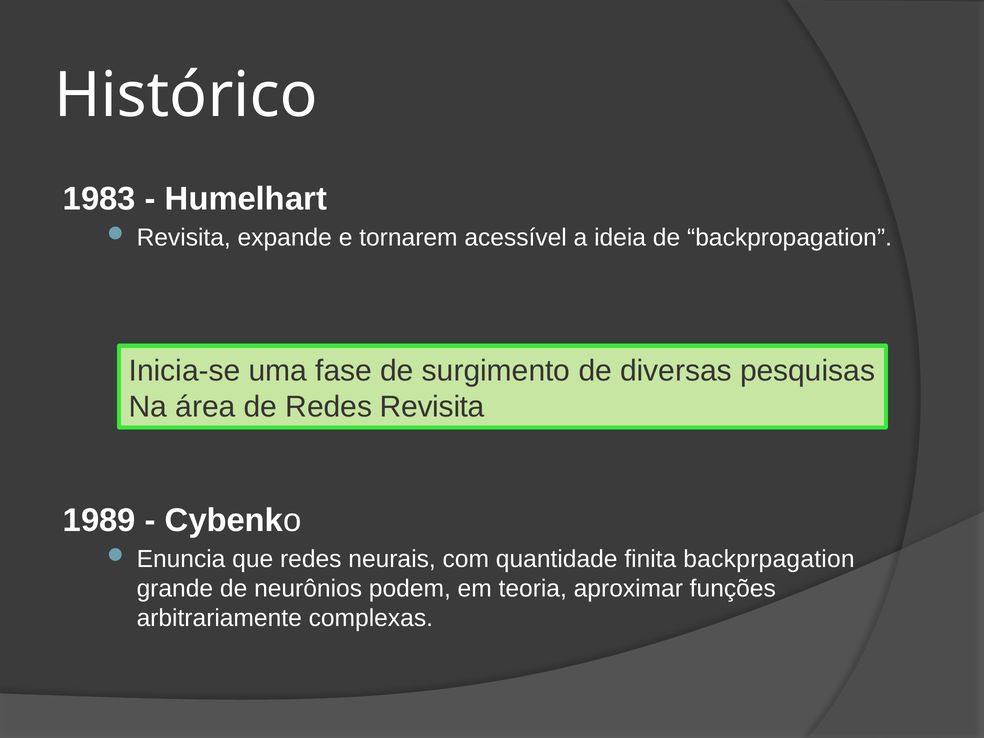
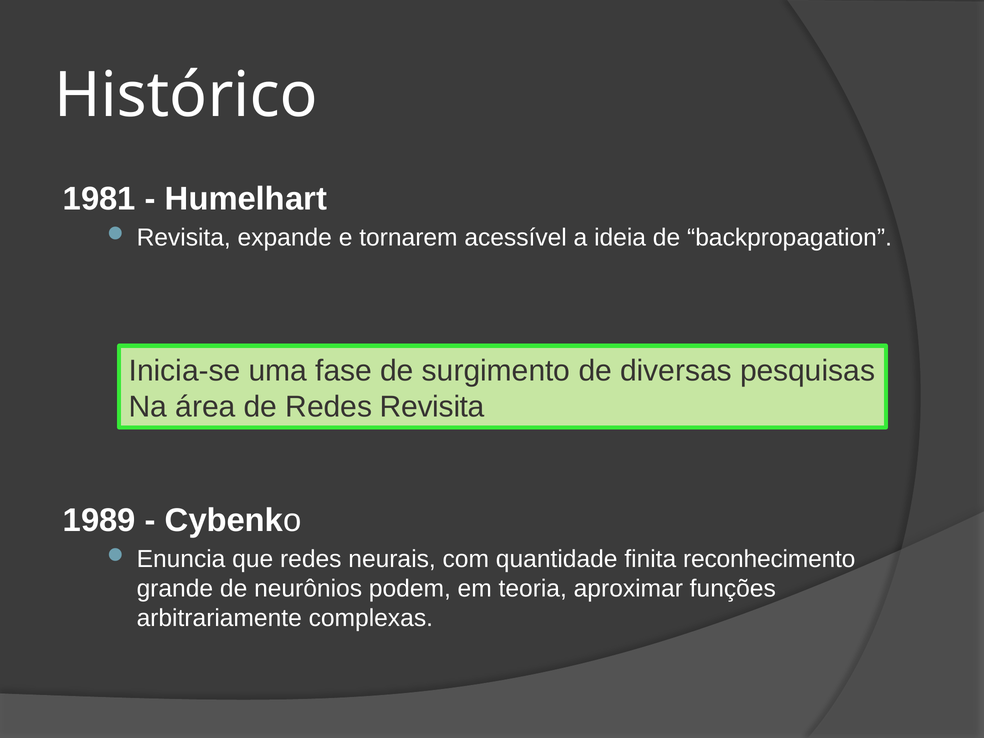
1983: 1983 -> 1981 (99, 199)
backprpagation: backprpagation -> reconhecimento (769, 559)
